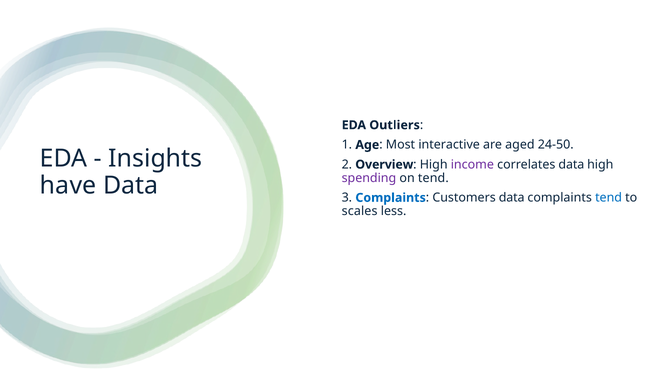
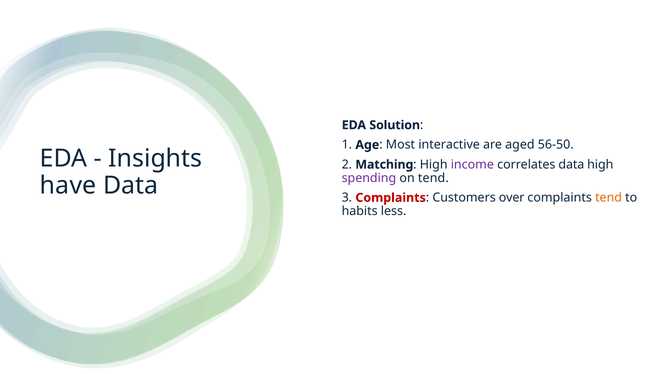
Outliers: Outliers -> Solution (395, 125)
24-50: 24-50 -> 56-50 (556, 145)
Overview: Overview -> Matching (384, 165)
Complaints colour: blue -> red (391, 198)
Customers data: data -> over (512, 198)
tend colour: blue -> orange (609, 198)
scales: scales -> habits (360, 211)
